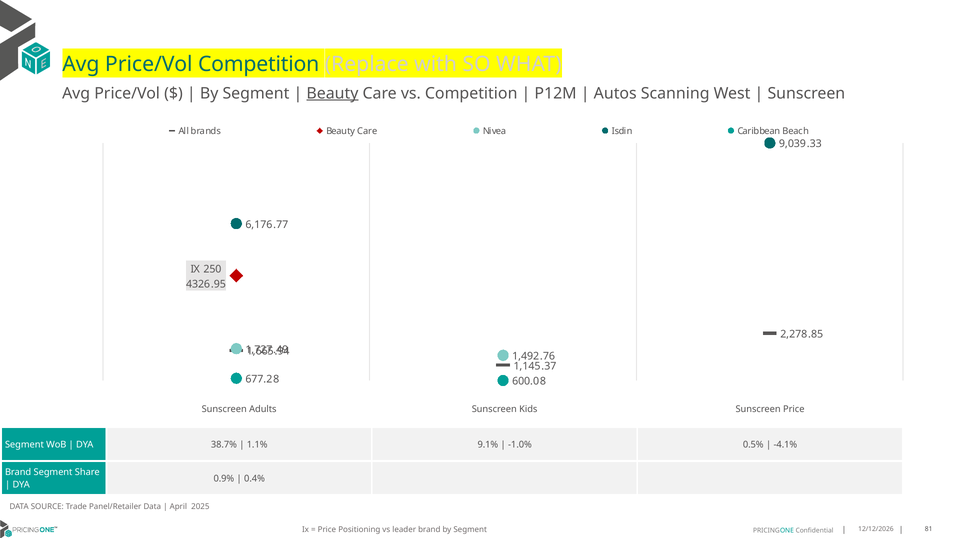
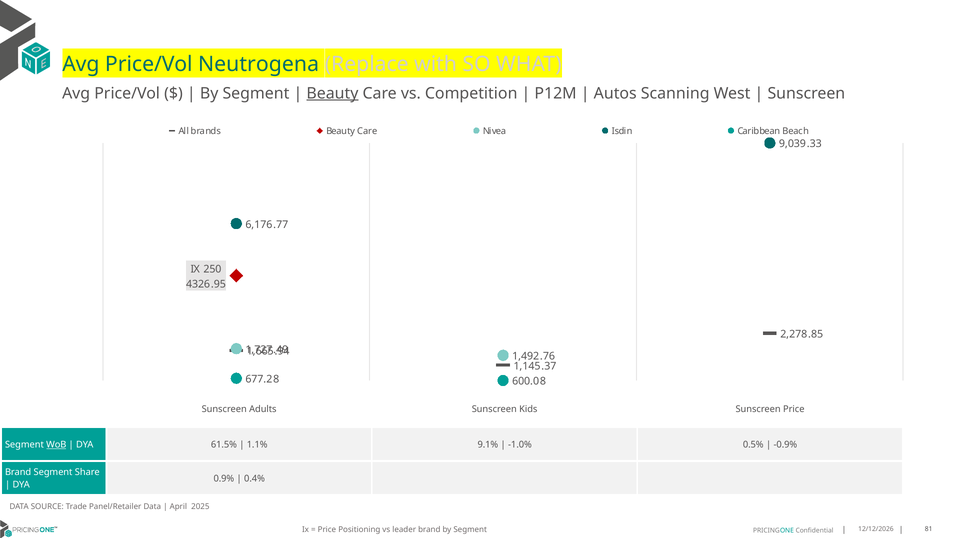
Price/Vol Competition: Competition -> Neutrogena (259, 64)
WoB underline: none -> present (56, 444)
38.7%: 38.7% -> 61.5% (224, 444)
-4.1%: -4.1% -> -0.9% (785, 444)
